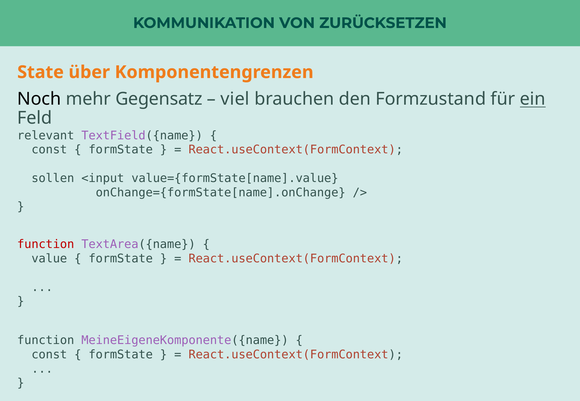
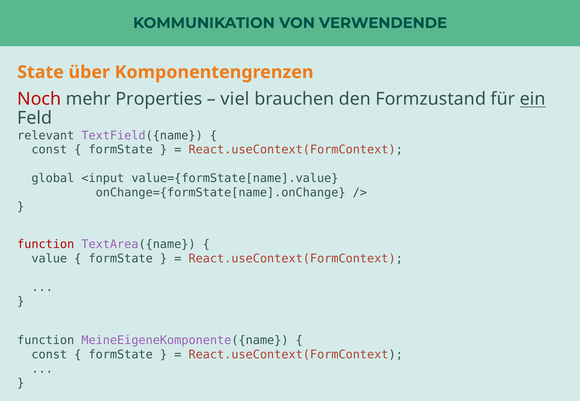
ZURÜCKSETZEN: ZURÜCKSETZEN -> VERWENDENDE (383, 23)
Noch colour: black -> red (39, 99)
Gegensatz: Gegensatz -> Properties (159, 99)
sollen: sollen -> global (53, 178)
